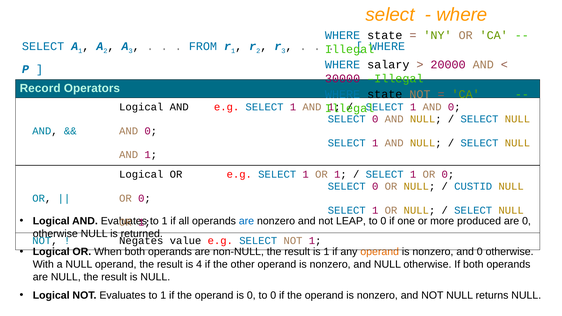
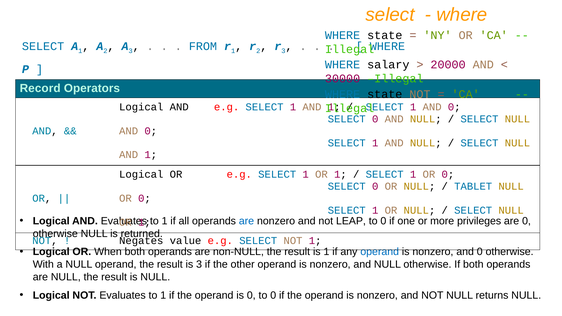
CUSTID: CUSTID -> TABLET (473, 186)
produced: produced -> privileges (479, 221)
operand colour: orange -> blue (380, 252)
is 4: 4 -> 3 (199, 265)
